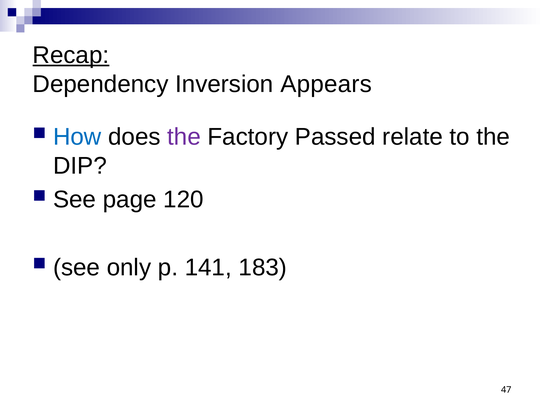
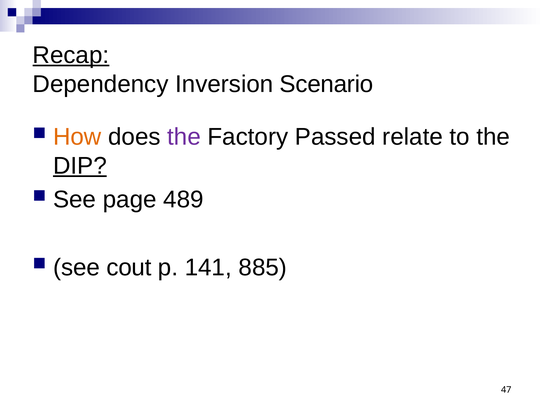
Appears: Appears -> Scenario (327, 84)
How colour: blue -> orange (77, 137)
DIP underline: none -> present (80, 166)
120: 120 -> 489 (183, 200)
only: only -> cout (129, 267)
183: 183 -> 885 (263, 267)
